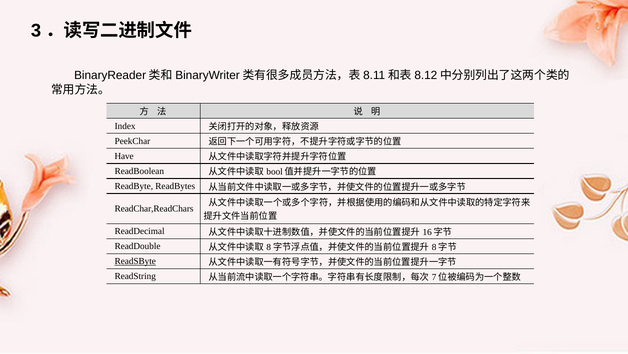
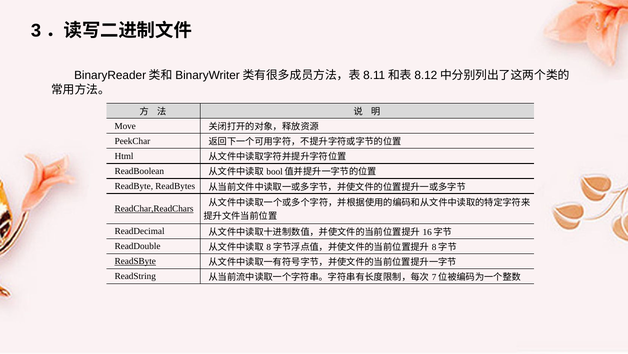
Index: Index -> Move (125, 126)
Have: Have -> Html (124, 156)
ReadChar,ReadChars underline: none -> present (154, 208)
